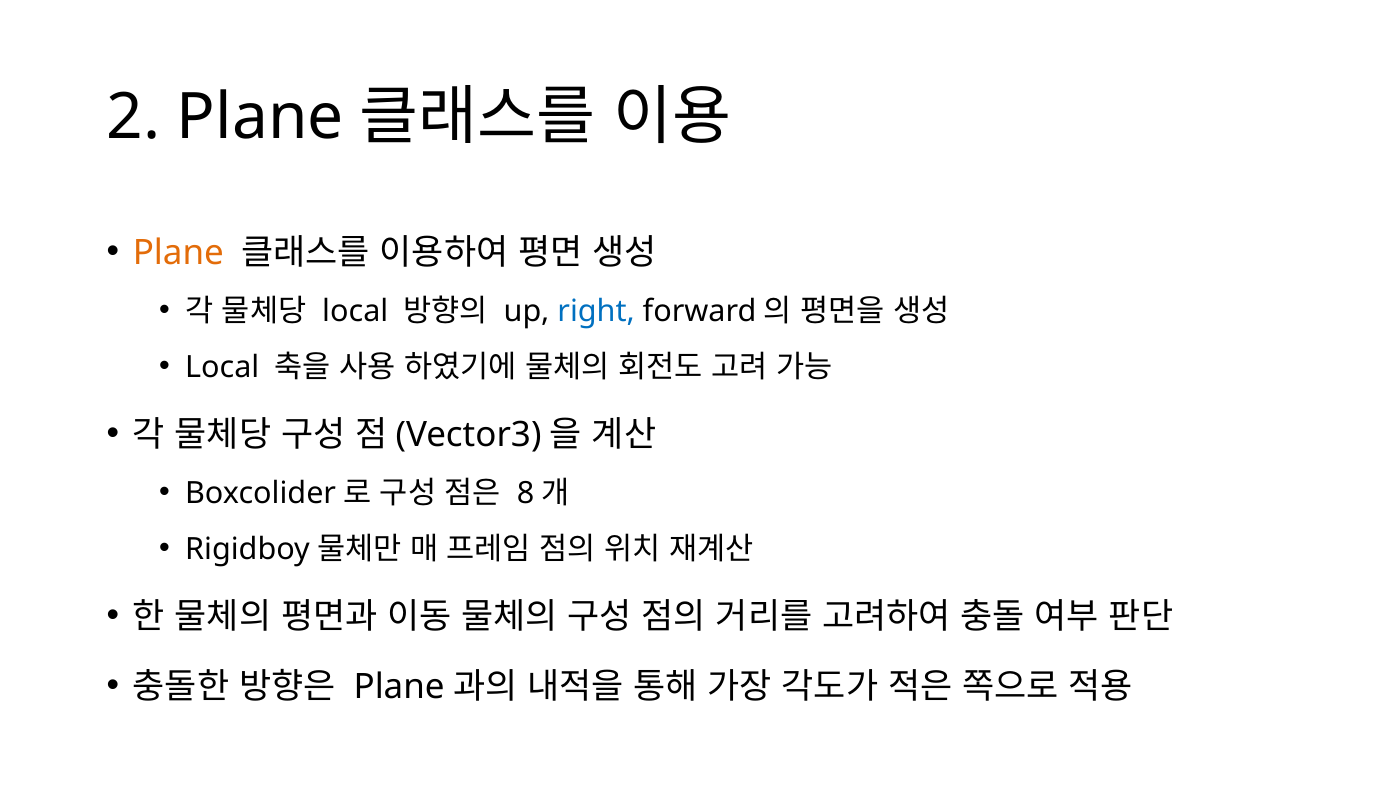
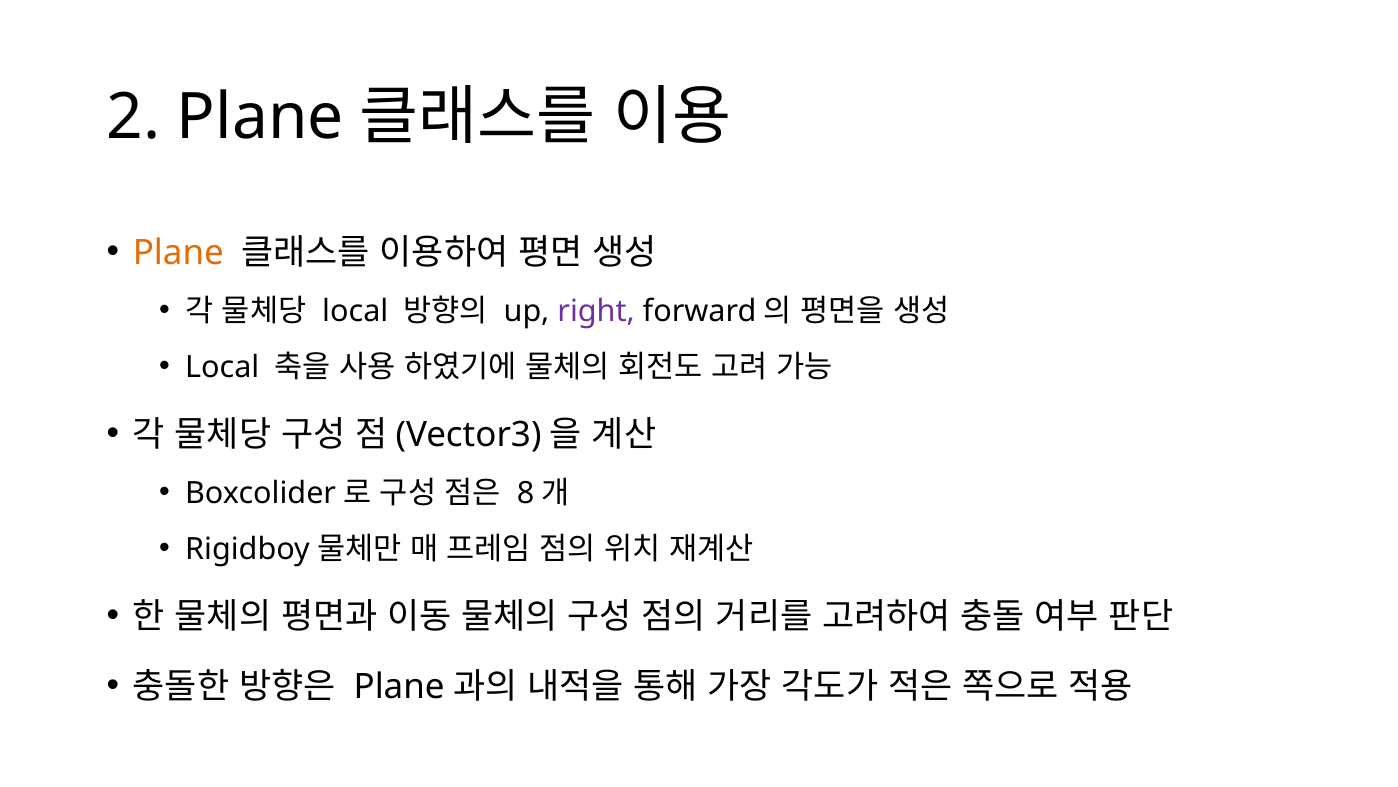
right colour: blue -> purple (596, 311)
